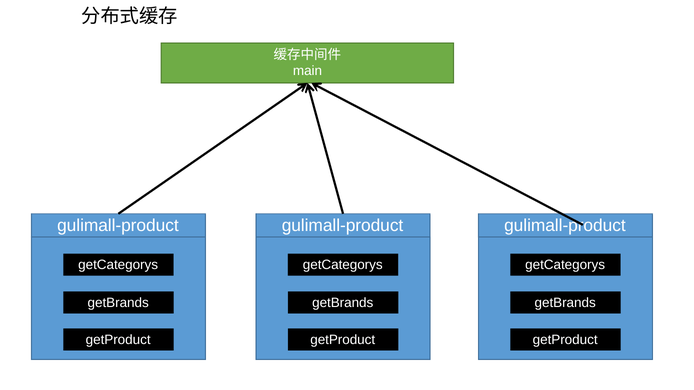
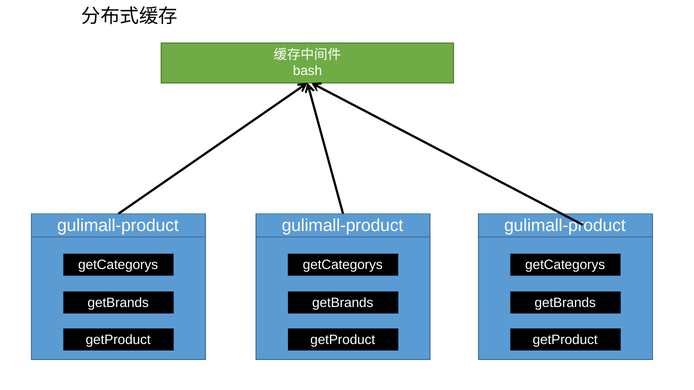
main: main -> bash (307, 71)
